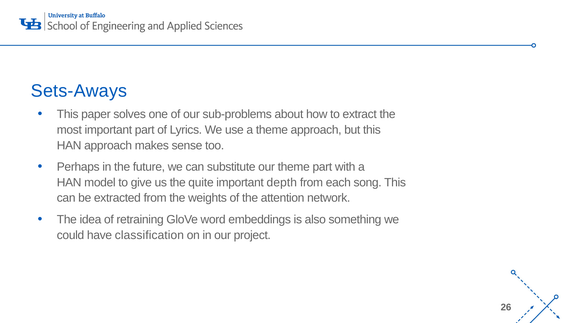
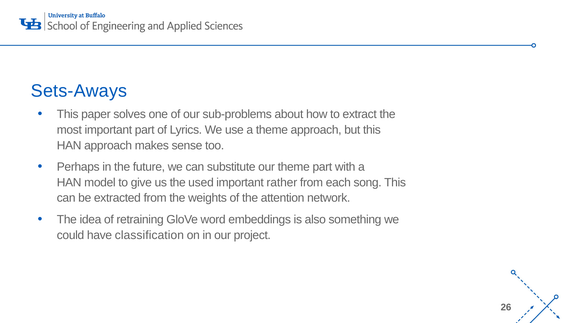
quite: quite -> used (201, 182)
depth: depth -> rather (282, 182)
